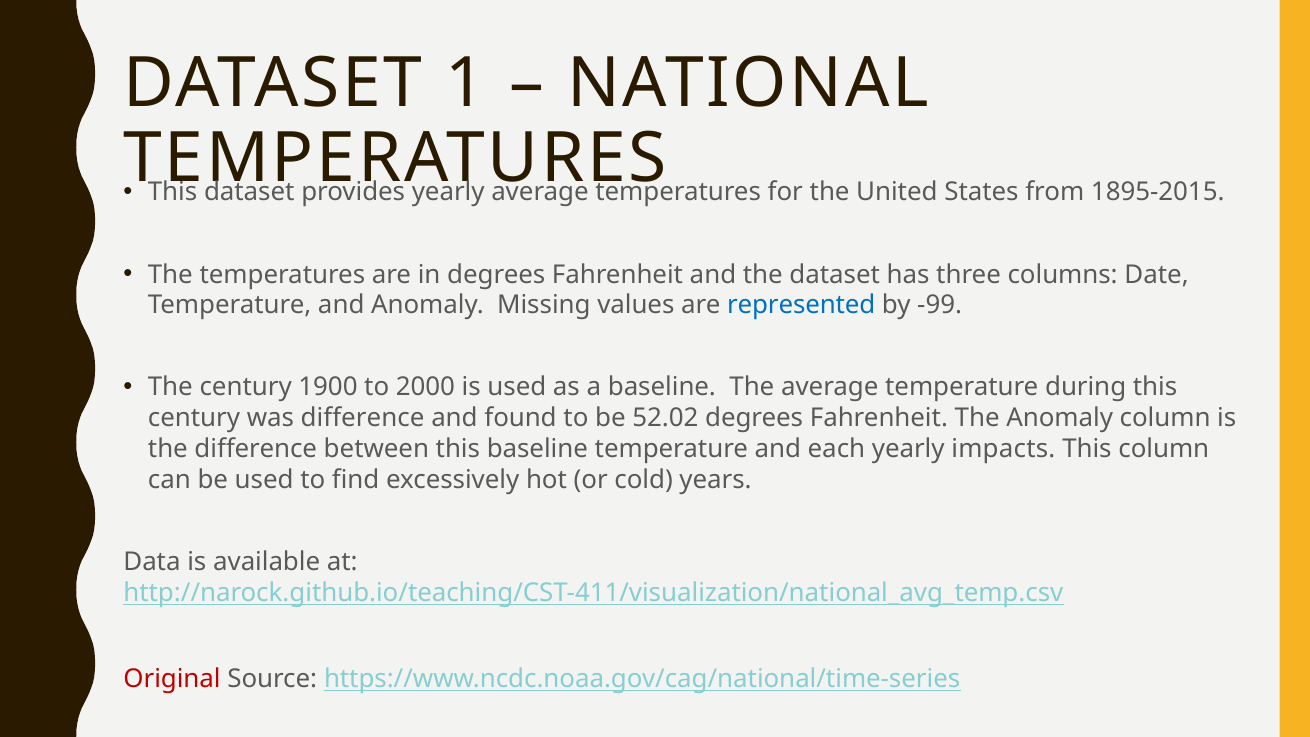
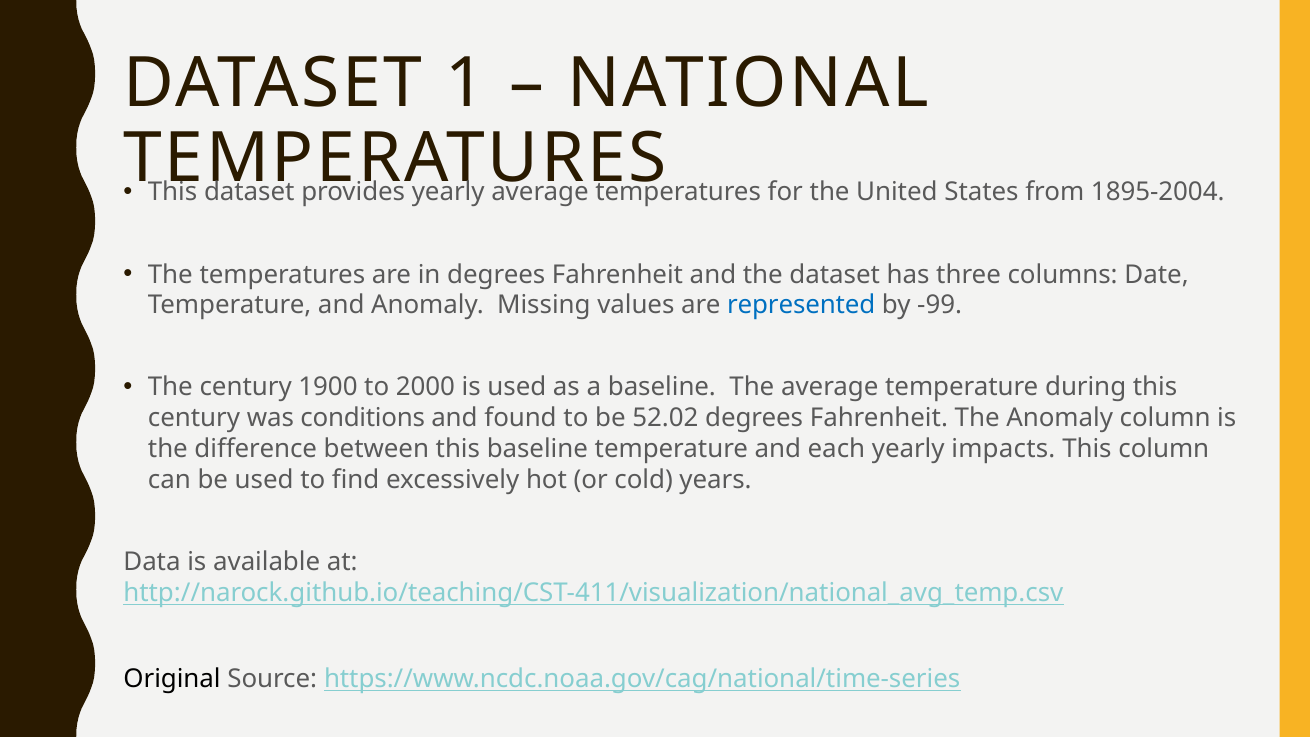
1895-2015: 1895-2015 -> 1895-2004 (1158, 192)
was difference: difference -> conditions (363, 418)
Original colour: red -> black (172, 679)
